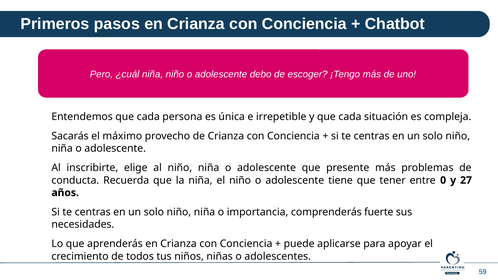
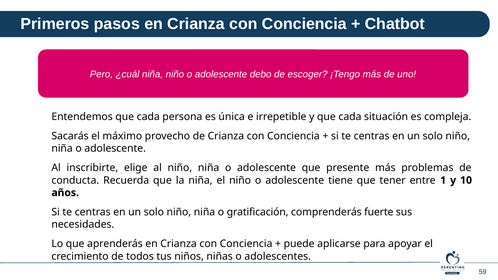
0: 0 -> 1 (443, 180)
27: 27 -> 10 (466, 180)
importancia: importancia -> gratificación (258, 212)
